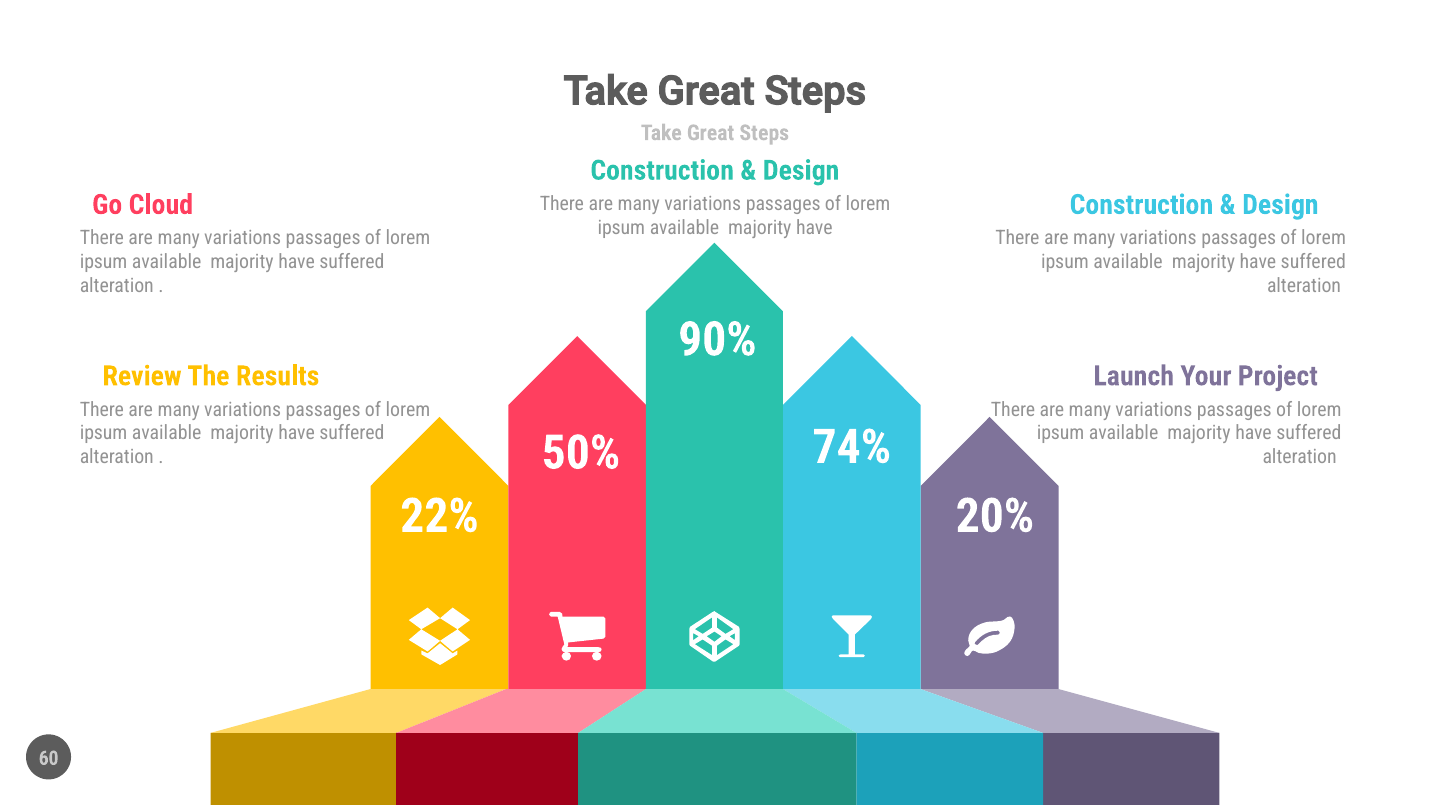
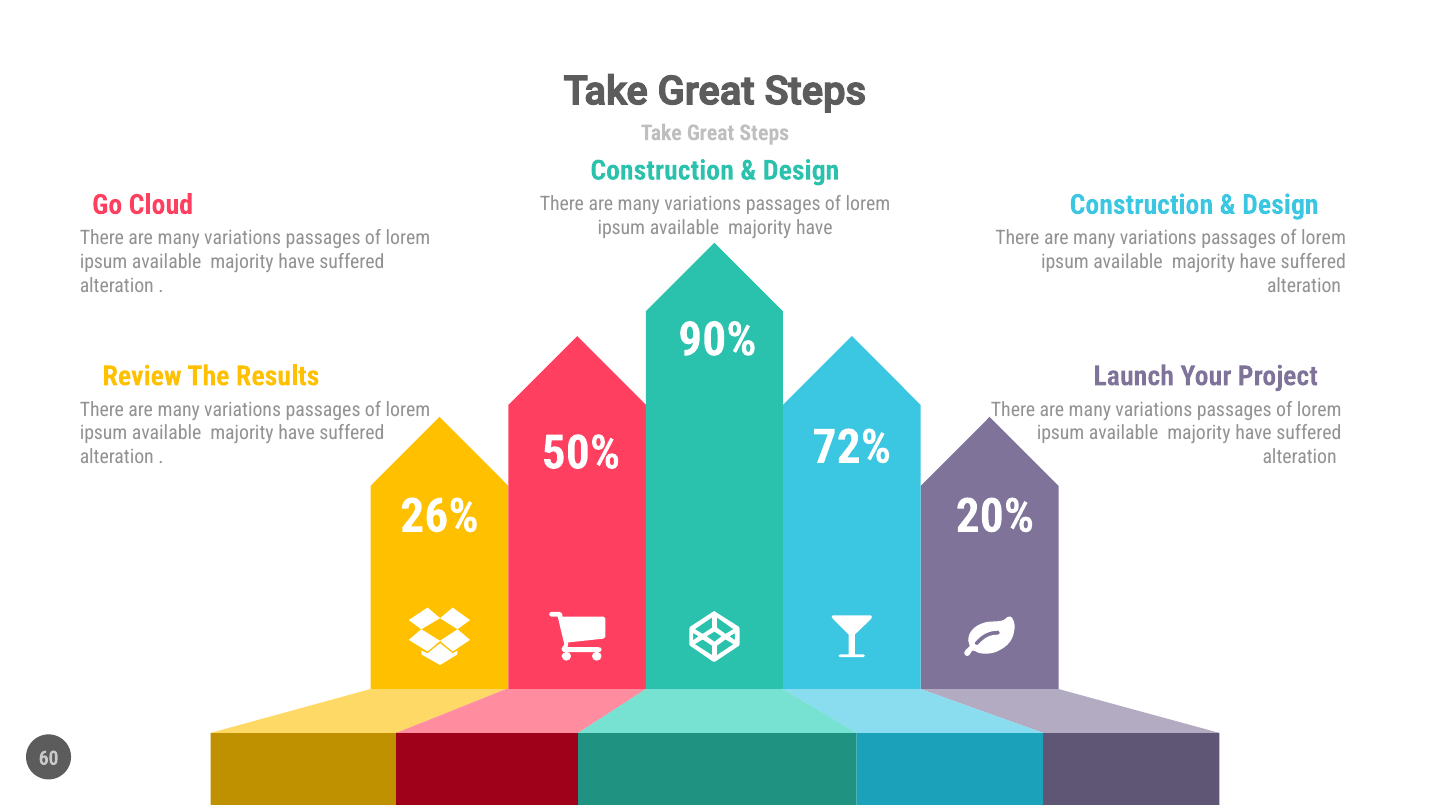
74%: 74% -> 72% (852, 447)
22%: 22% -> 26% (440, 516)
